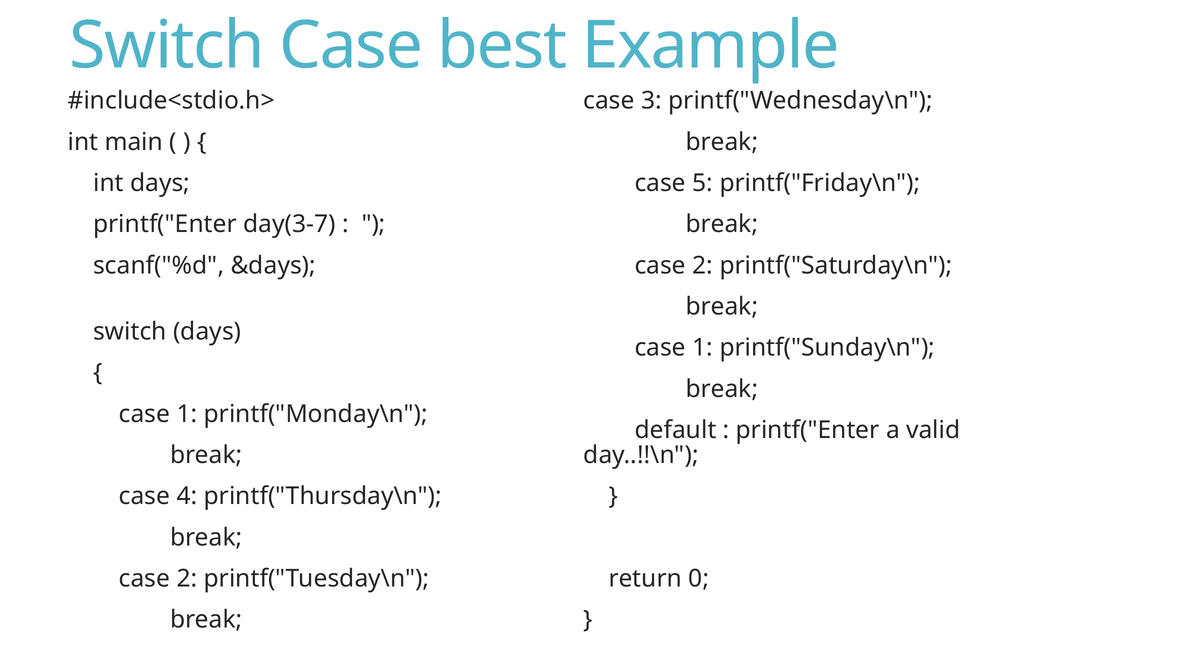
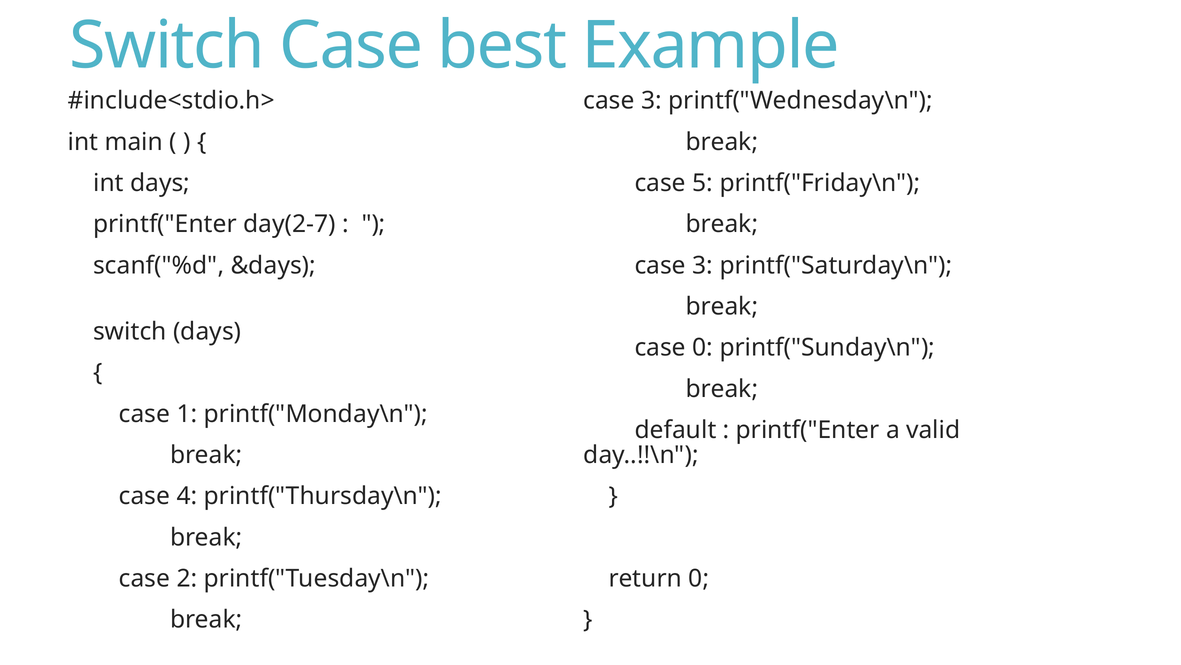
day(3-7: day(3-7 -> day(2-7 (289, 224)
2: 2 -> 3 (703, 265)
1: 1 -> 0 (703, 347)
